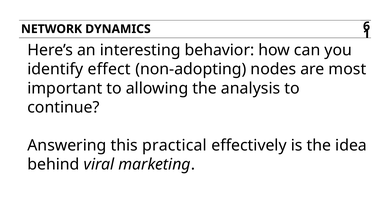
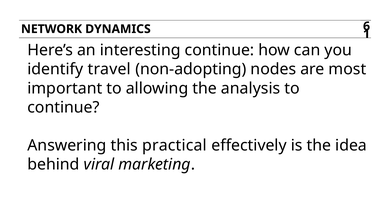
interesting behavior: behavior -> continue (219, 50)
effect: effect -> travel (109, 69)
